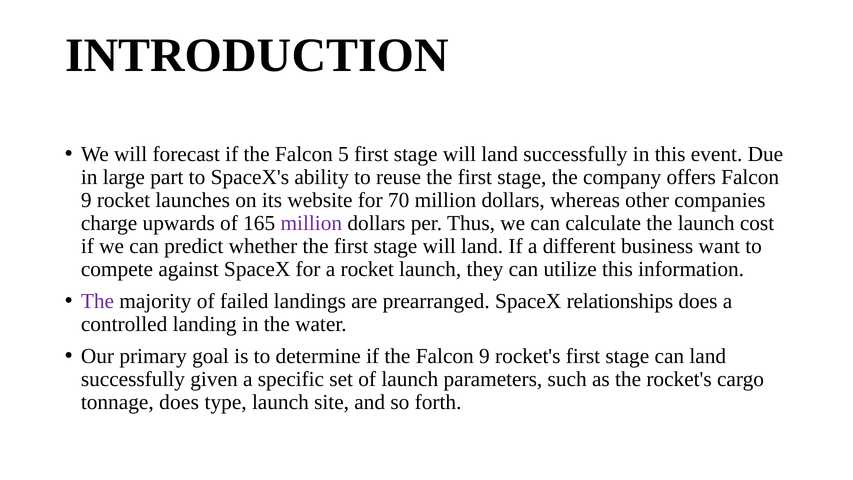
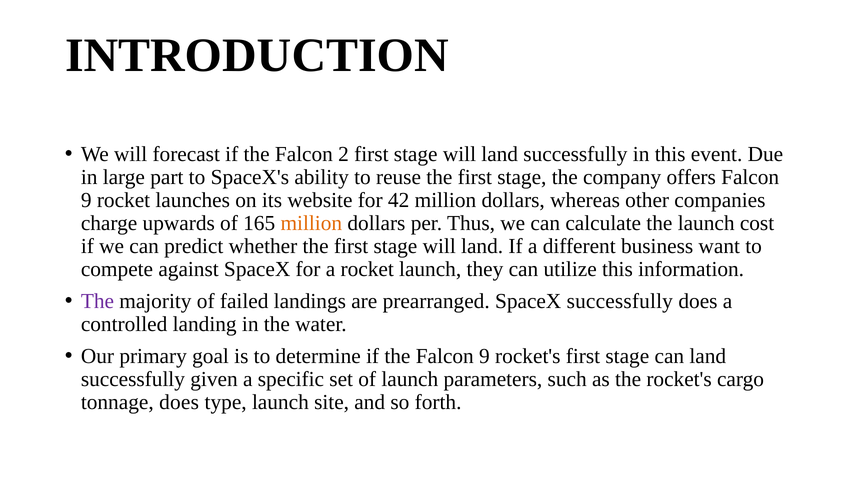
5: 5 -> 2 (344, 154)
70: 70 -> 42 (399, 200)
million colour: purple -> orange (311, 223)
SpaceX relationships: relationships -> successfully (620, 301)
